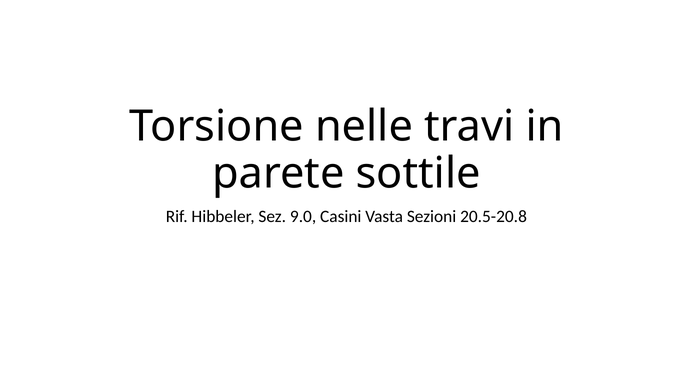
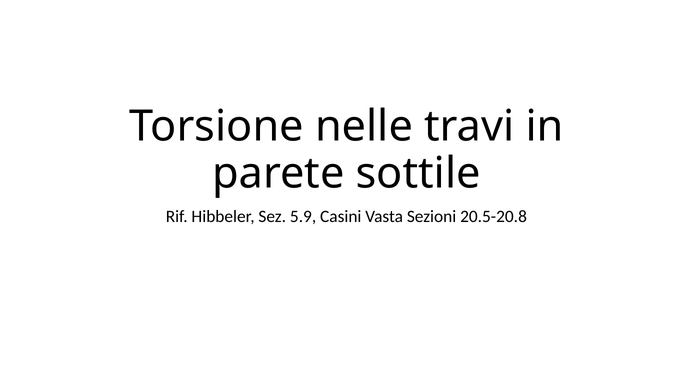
9.0: 9.0 -> 5.9 (303, 217)
